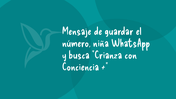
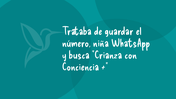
Mensaje: Mensaje -> Trataba (77, 31)
